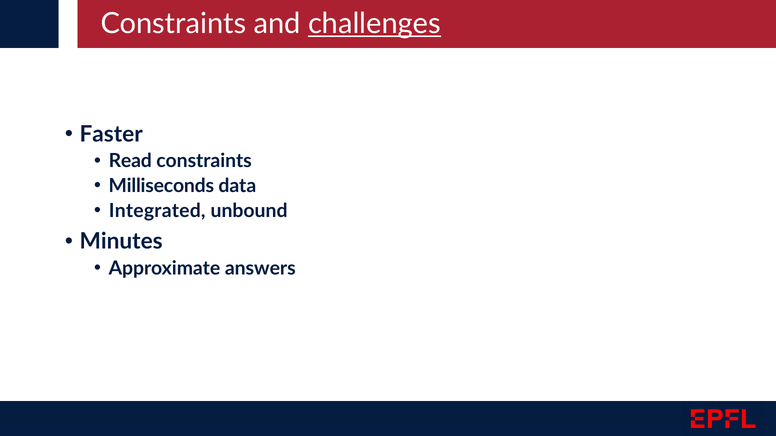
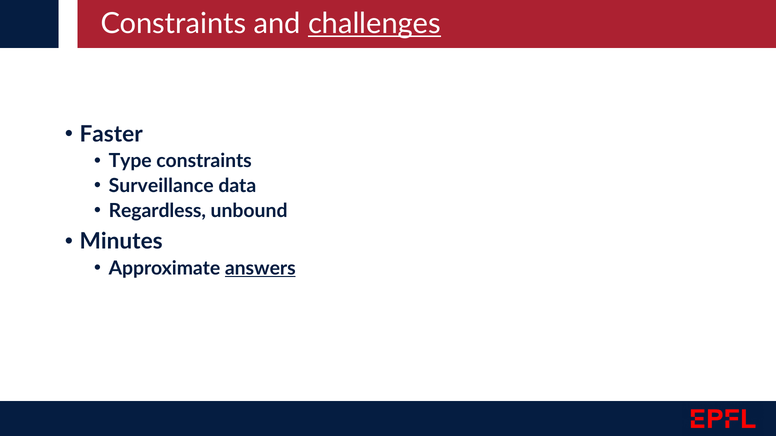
Read: Read -> Type (130, 161)
Milliseconds: Milliseconds -> Surveillance (161, 186)
Integrated: Integrated -> Regardless (157, 211)
answers underline: none -> present (260, 268)
